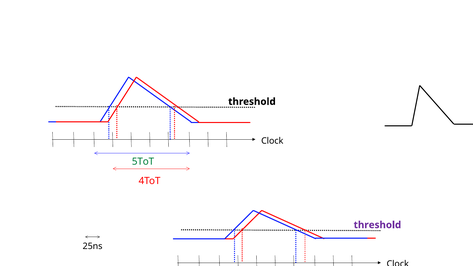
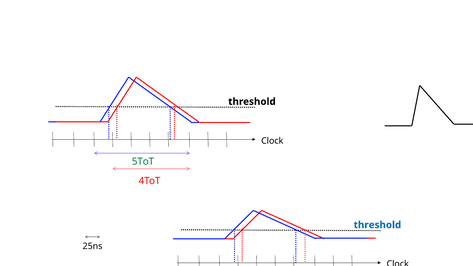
threshold colour: purple -> blue (377, 225)
